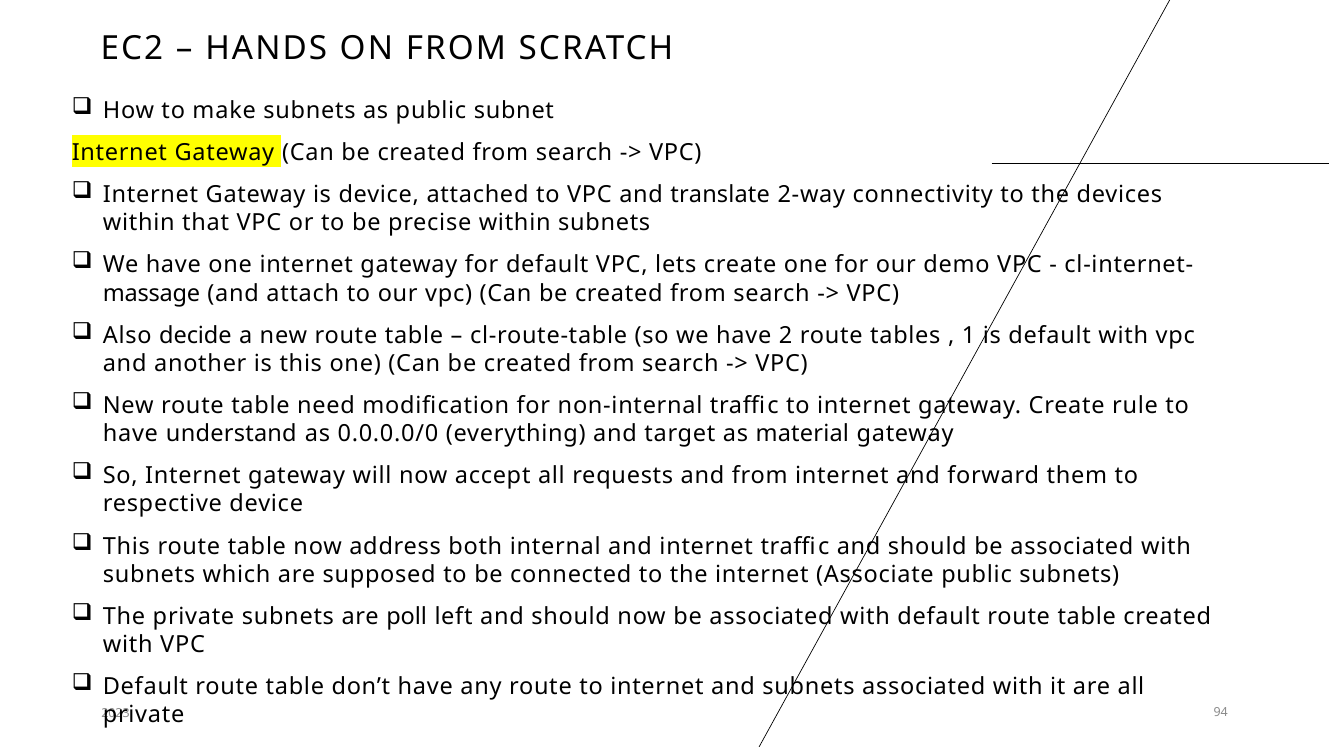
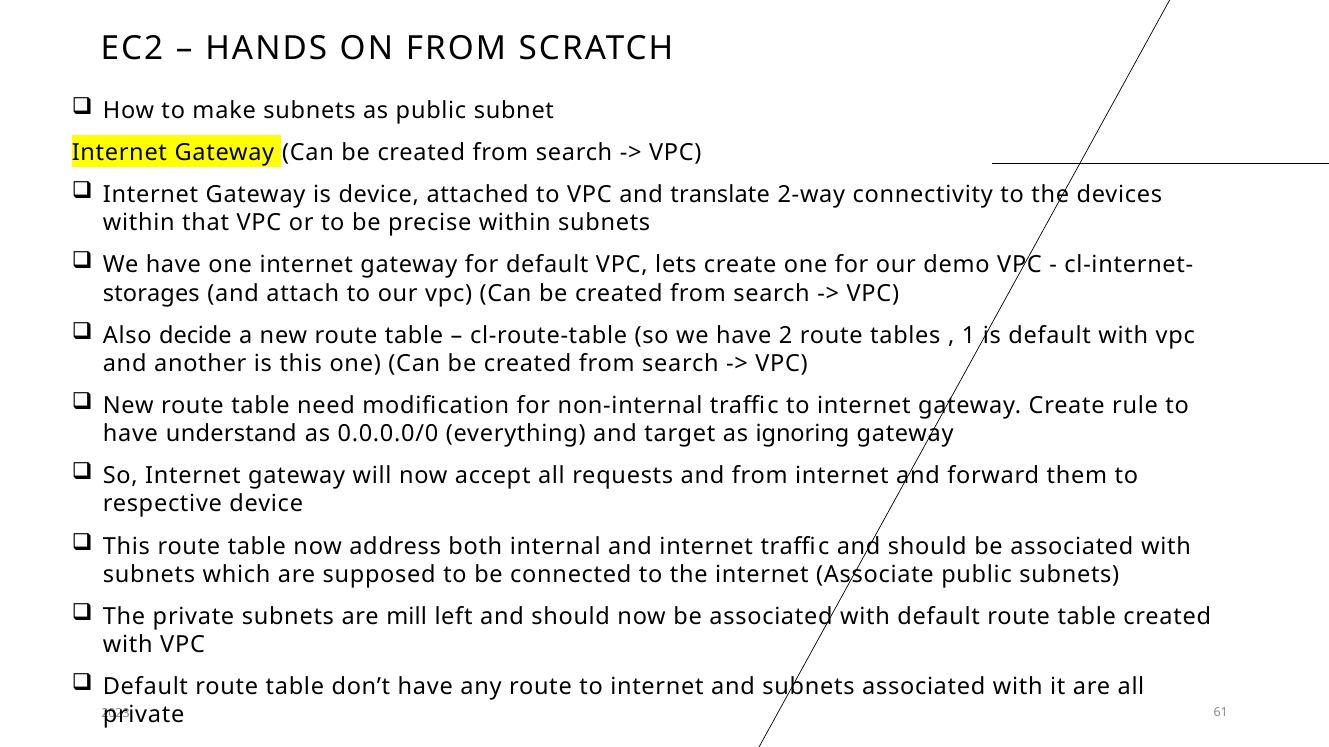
massage: massage -> storages (151, 293)
material: material -> ignoring (802, 434)
poll: poll -> mill (407, 617)
94: 94 -> 61 (1221, 713)
